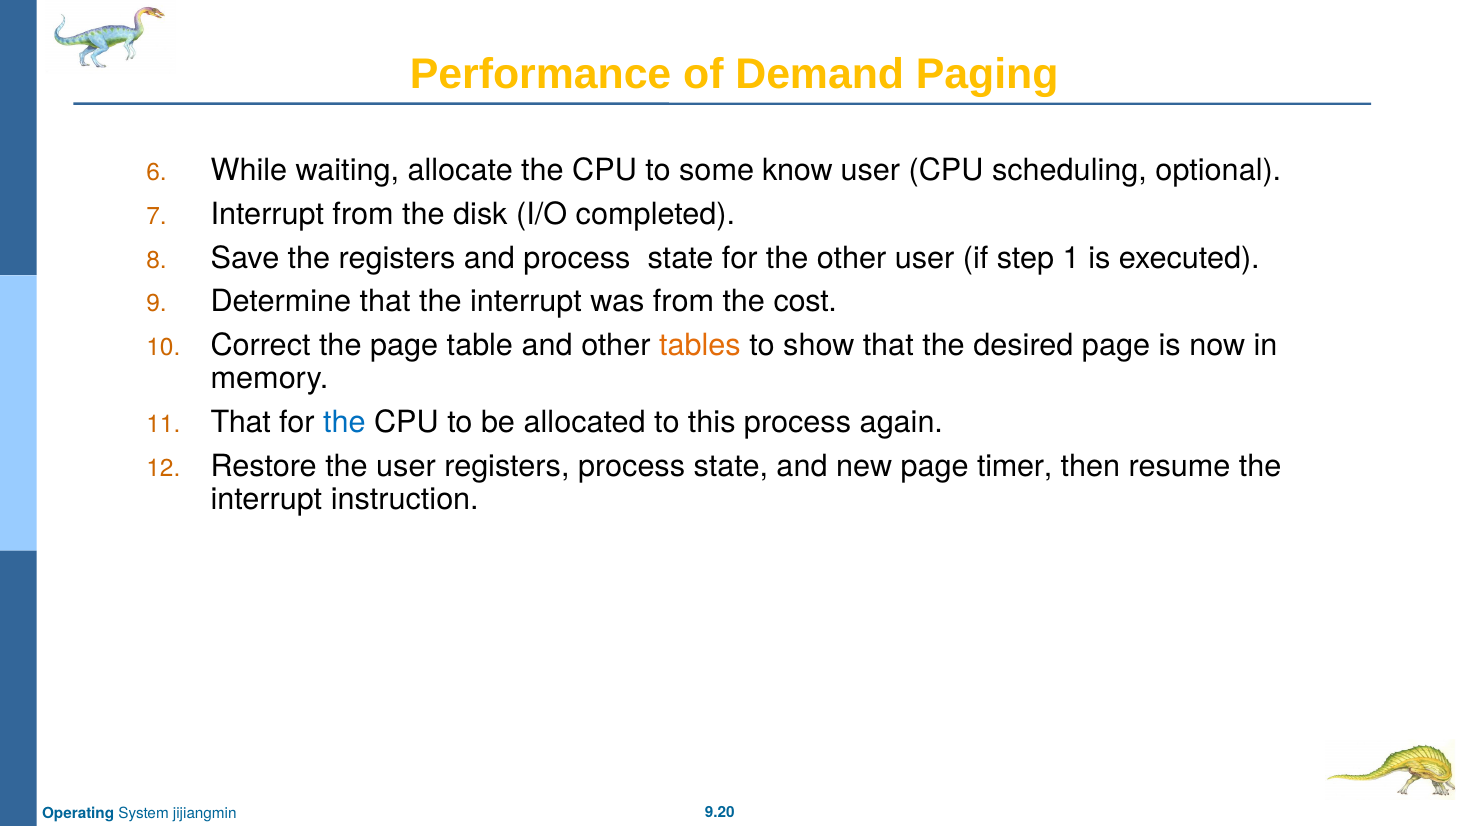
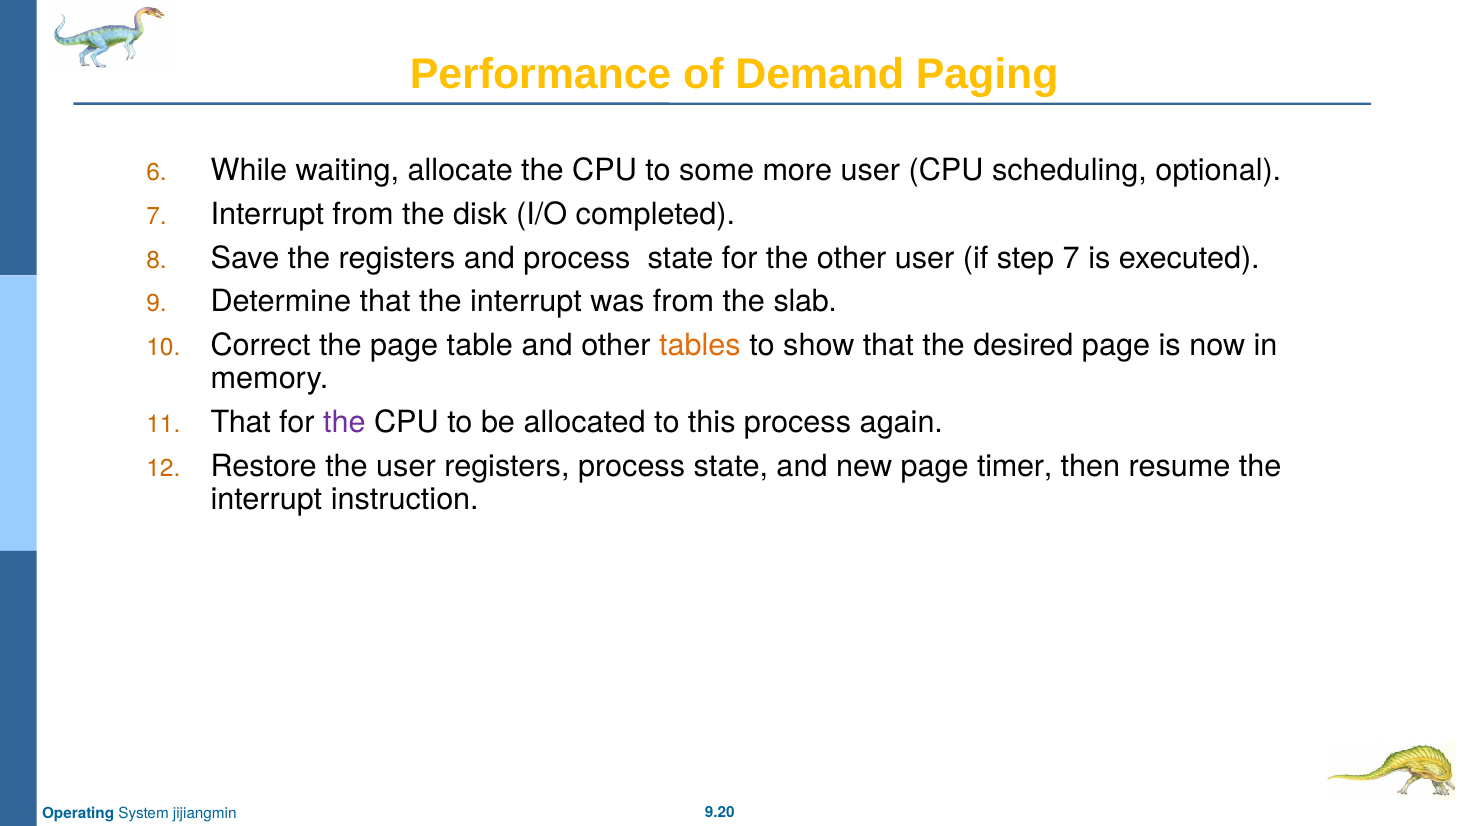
know: know -> more (797, 170)
step 1: 1 -> 7 (1071, 258)
cost: cost -> slab (805, 302)
the colour: blue -> purple (344, 422)
